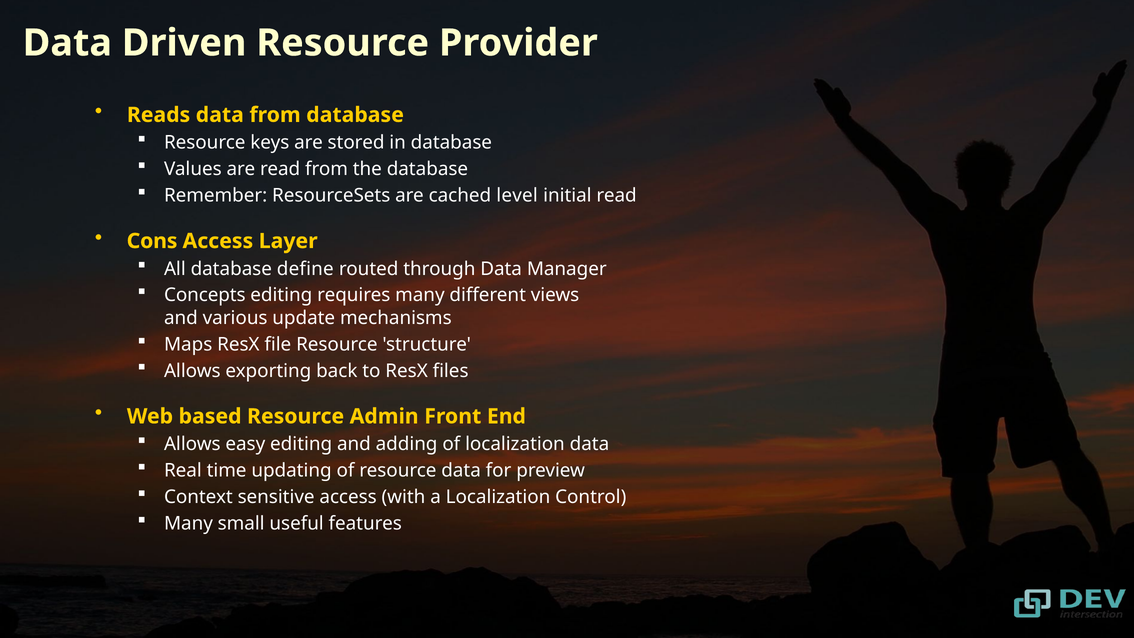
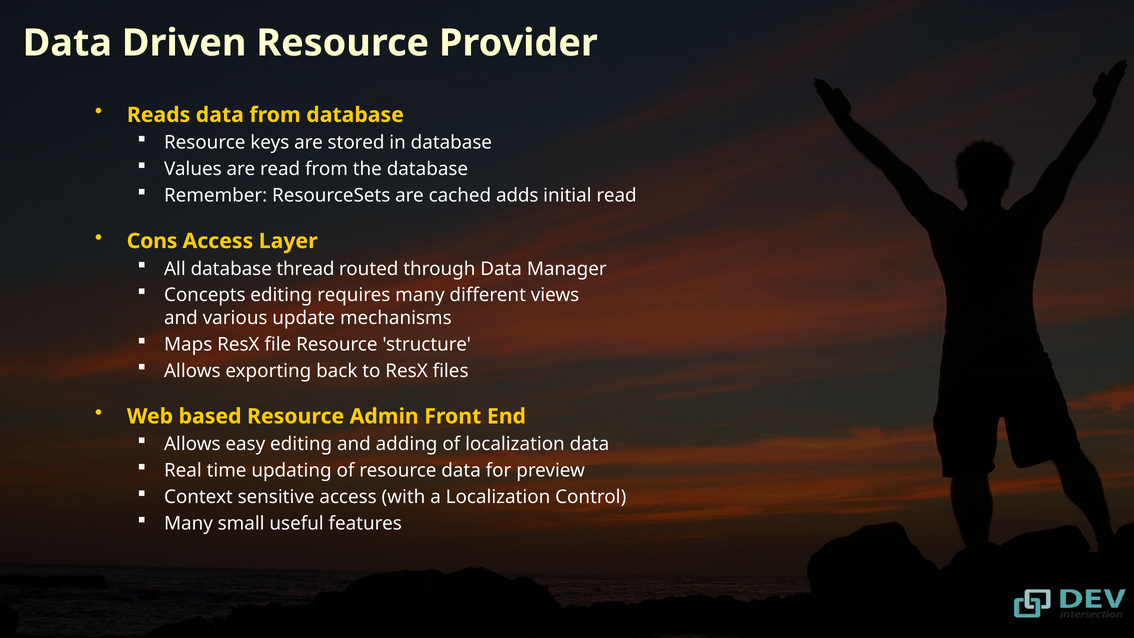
level: level -> adds (517, 196)
define: define -> thread (305, 269)
